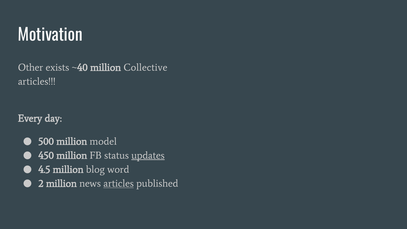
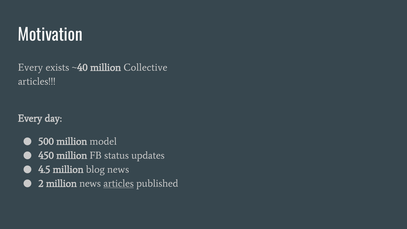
Other: Other -> Every (30, 67)
updates underline: present -> none (148, 155)
blog word: word -> news (118, 169)
